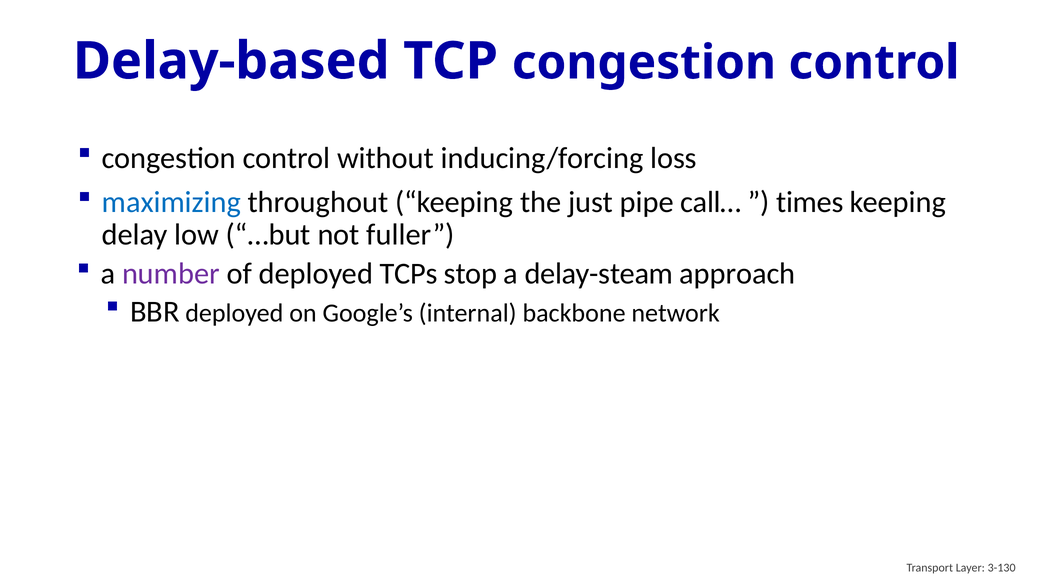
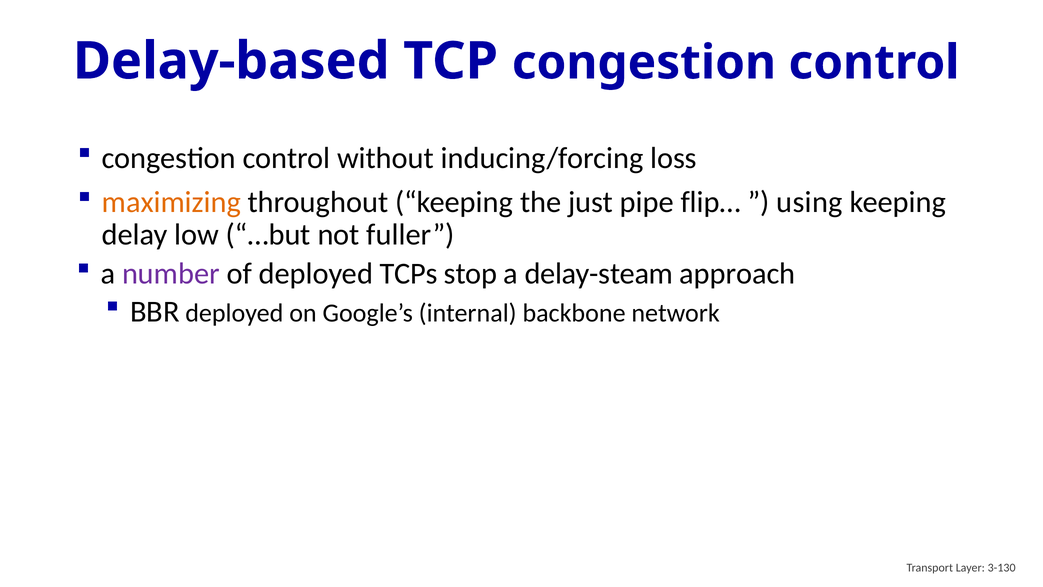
maximizing colour: blue -> orange (171, 202)
call…: call… -> flip… (711, 202)
times: times -> using (810, 202)
